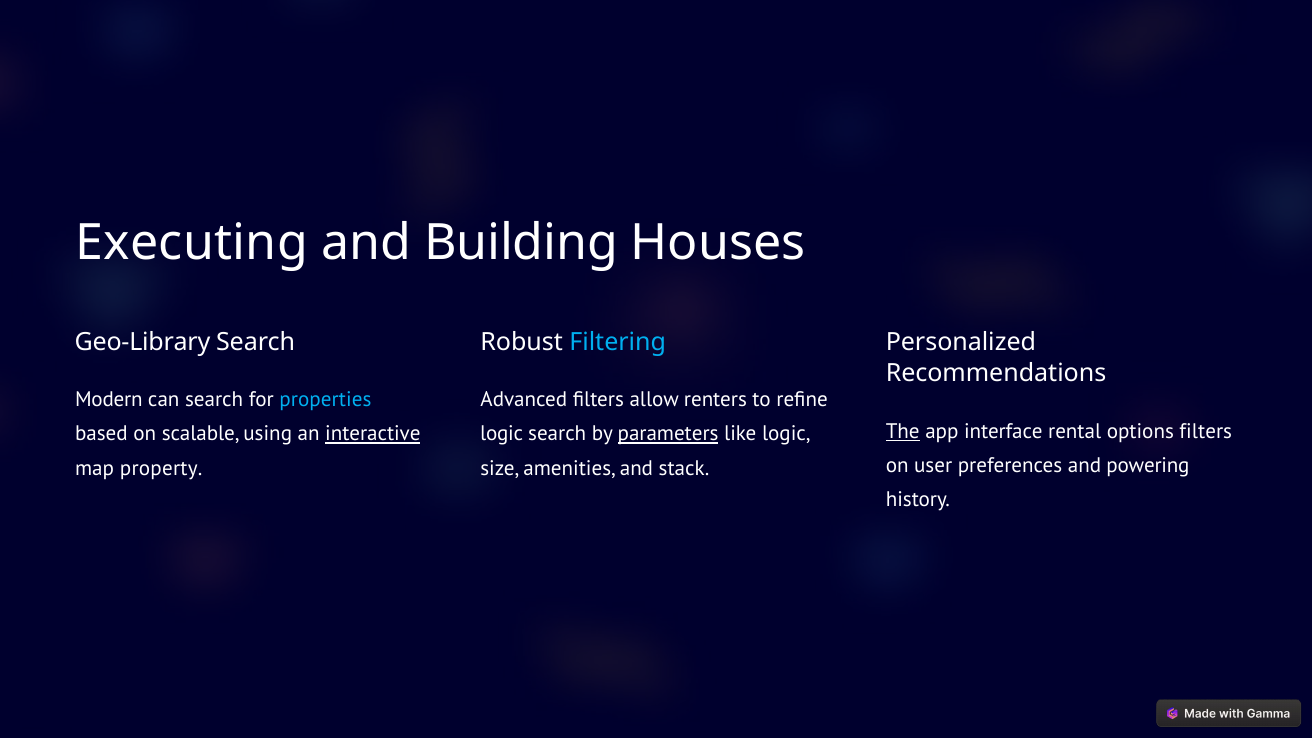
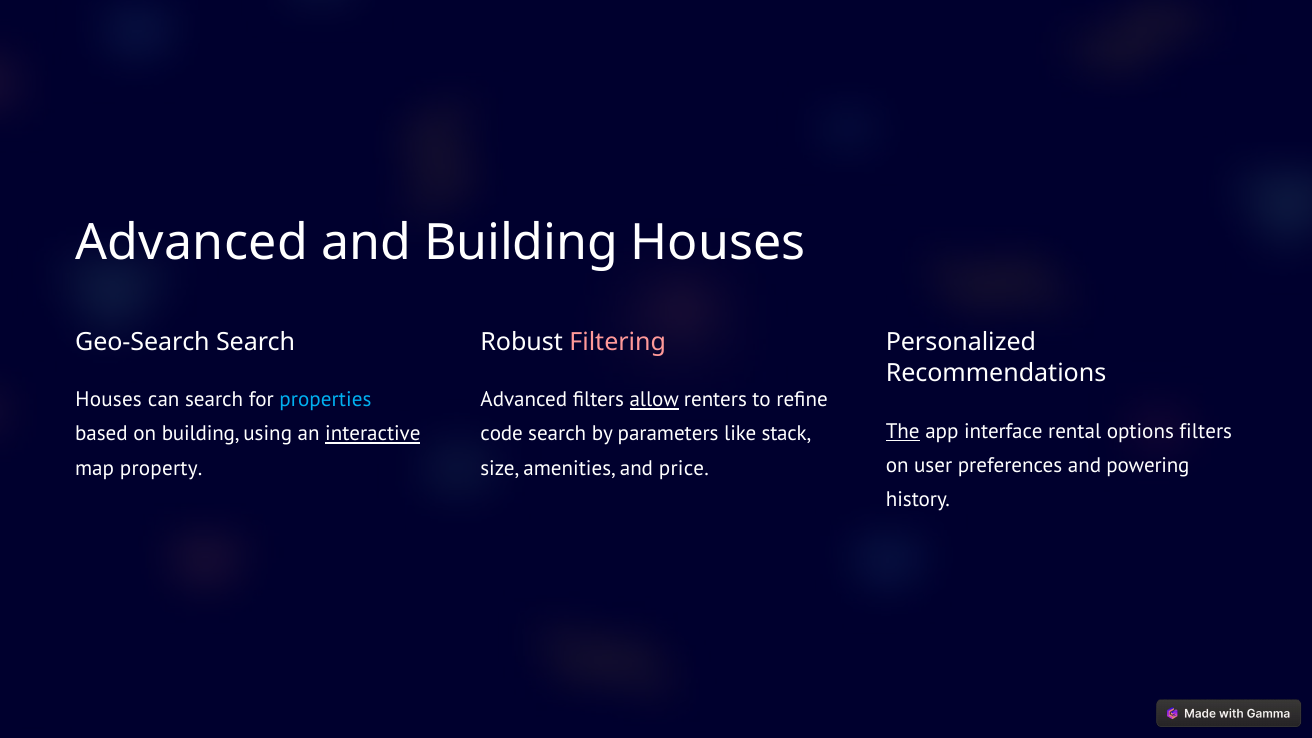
Executing: Executing -> Advanced (192, 243)
Geo-Library: Geo-Library -> Geo-Search (142, 342)
Filtering colour: light blue -> pink (618, 342)
Modern: Modern -> Houses (109, 400)
allow underline: none -> present (654, 400)
on scalable: scalable -> building (201, 434)
logic: logic -> code (502, 434)
parameters underline: present -> none (668, 434)
like logic: logic -> stack (786, 434)
stack: stack -> price (684, 468)
